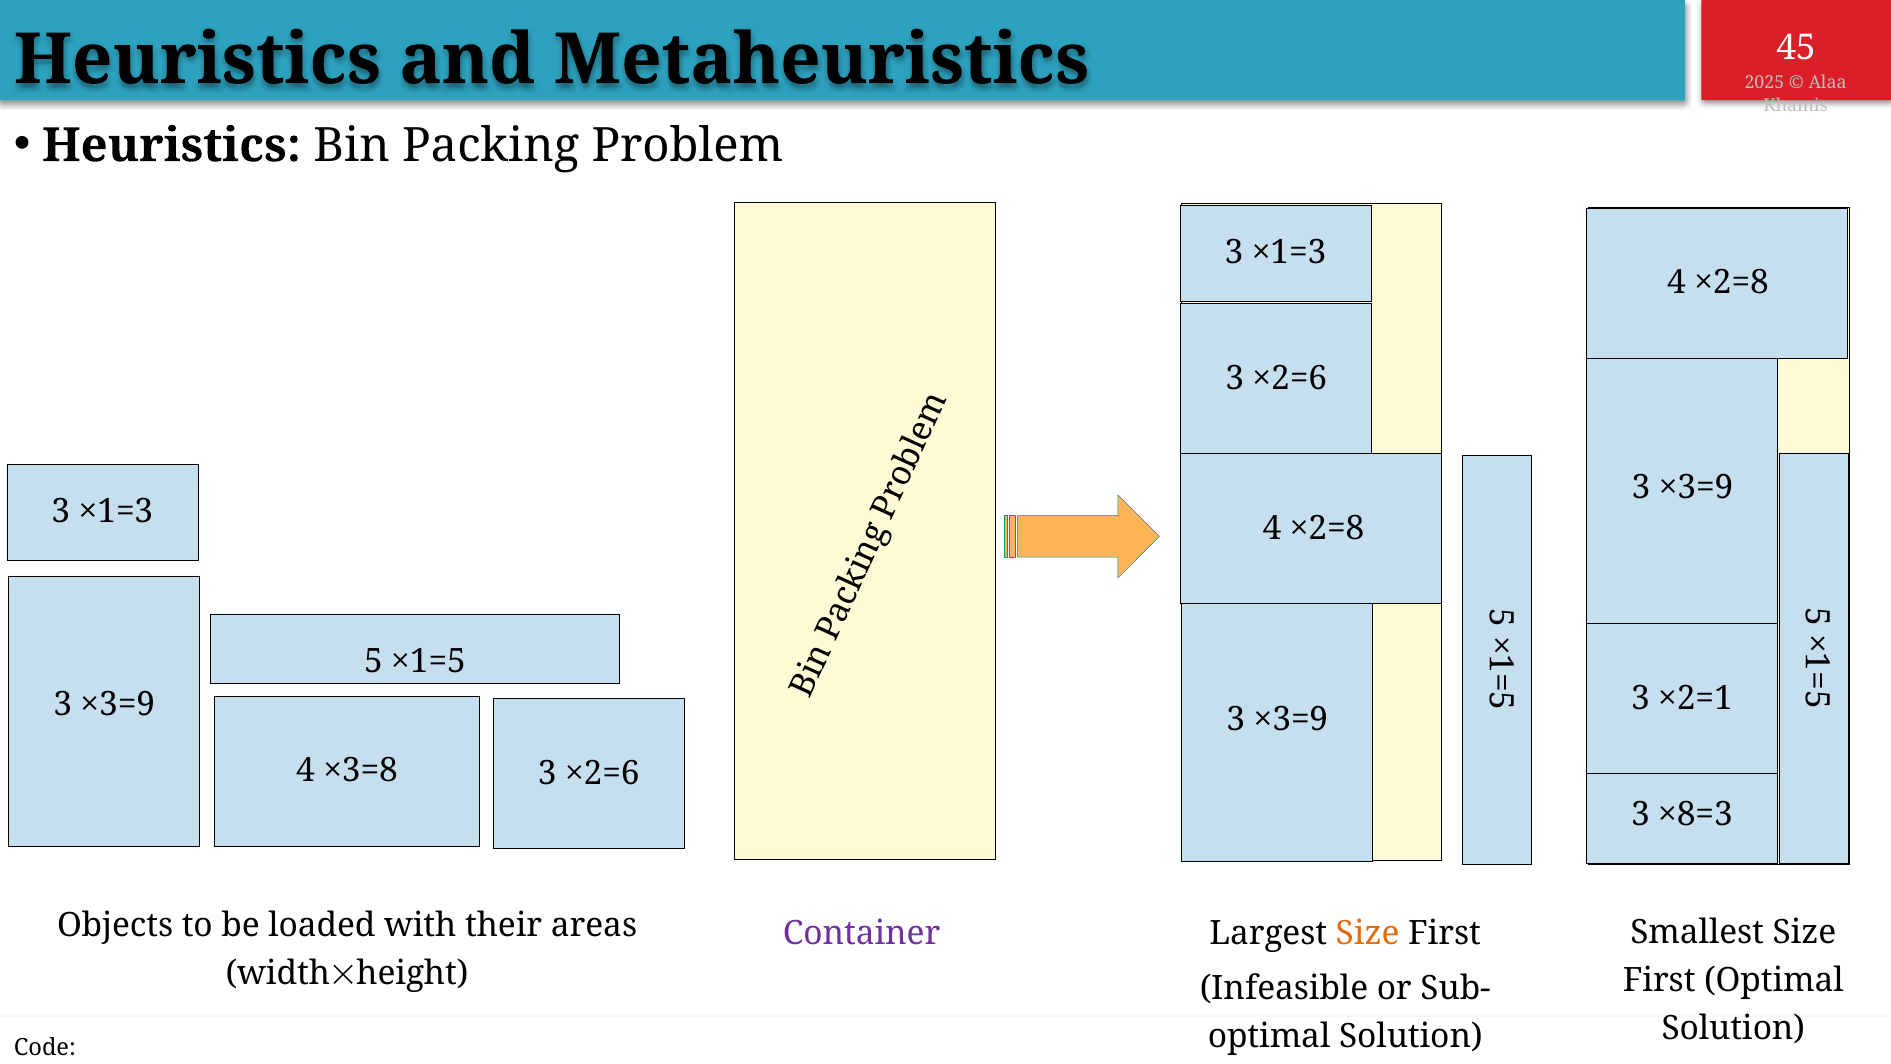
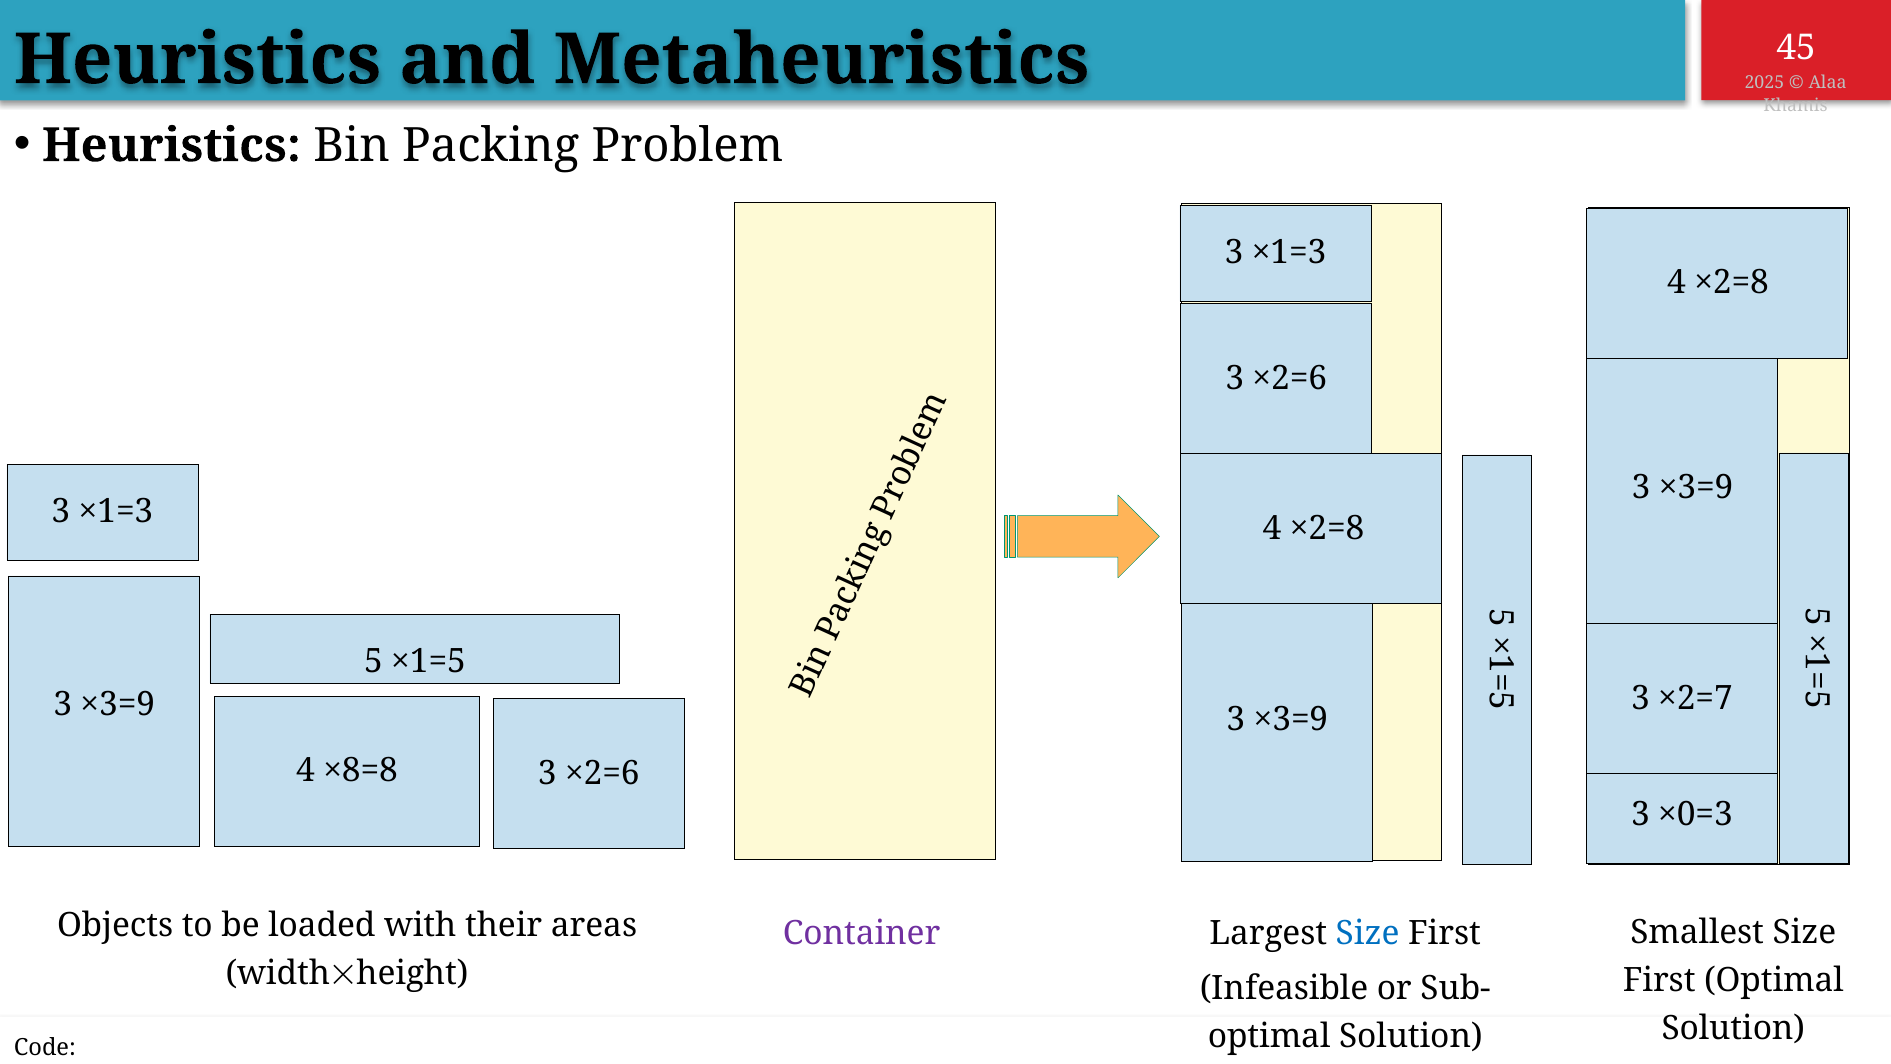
×2=1: ×2=1 -> ×2=7 (1696, 698)
×3=8: ×3=8 -> ×8=8 (361, 771)
×8=3: ×8=3 -> ×0=3 (1696, 814)
Size colour: orange -> blue (1368, 933)
